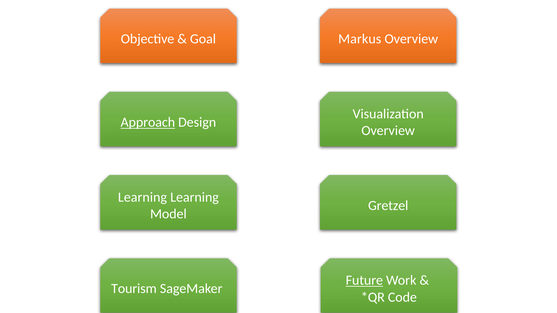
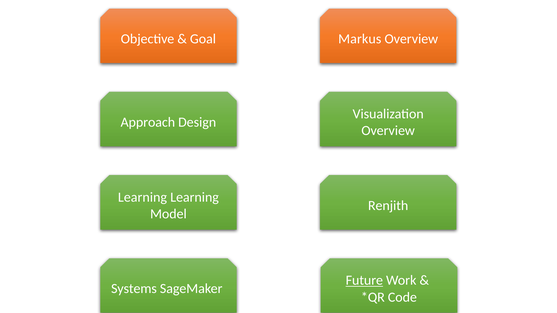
Approach underline: present -> none (148, 122)
Gretzel: Gretzel -> Renjith (388, 206)
Tourism: Tourism -> Systems (134, 289)
